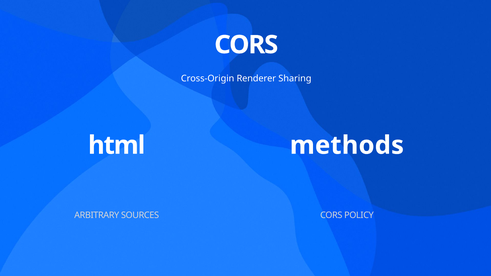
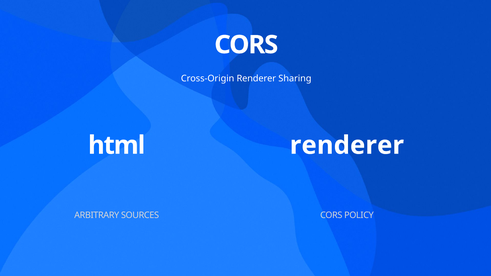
html methods: methods -> renderer (347, 145)
